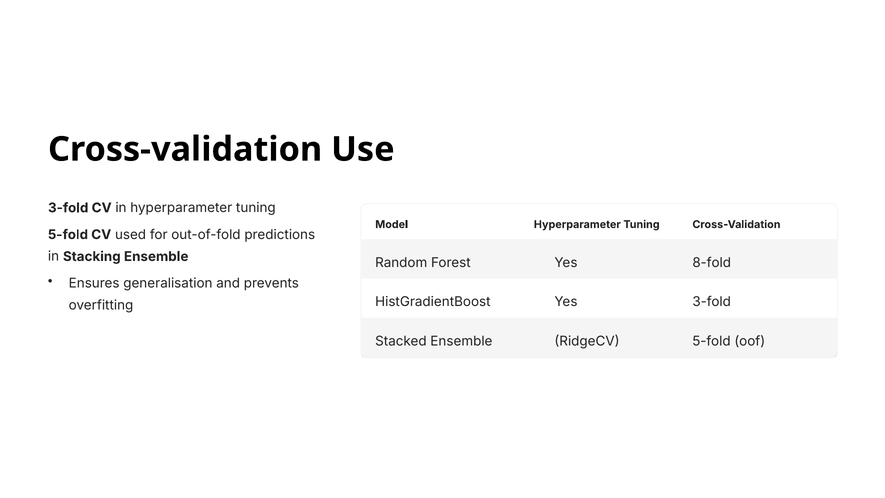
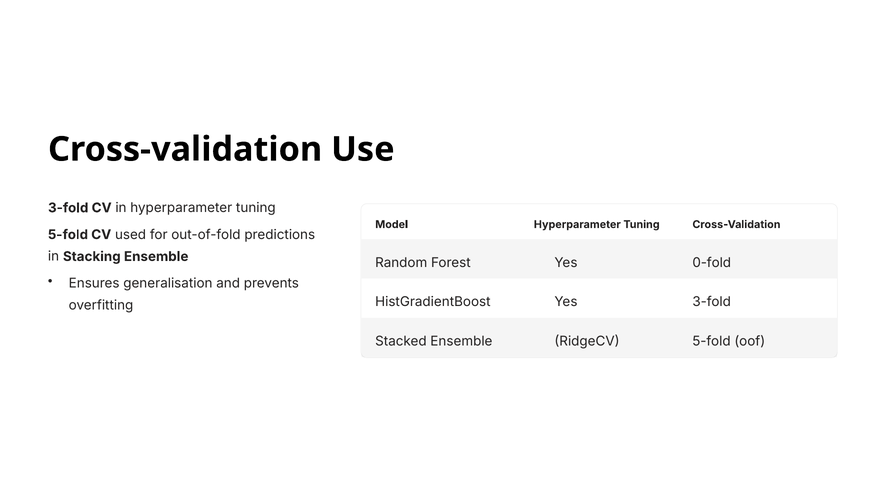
8-fold: 8-fold -> 0-fold (712, 263)
